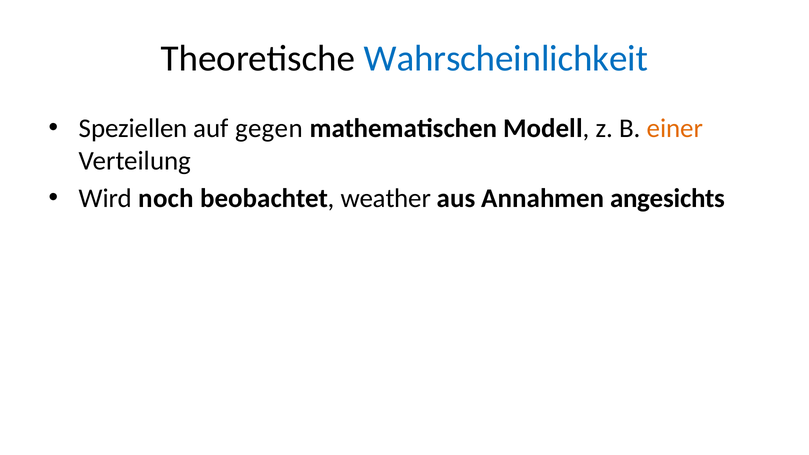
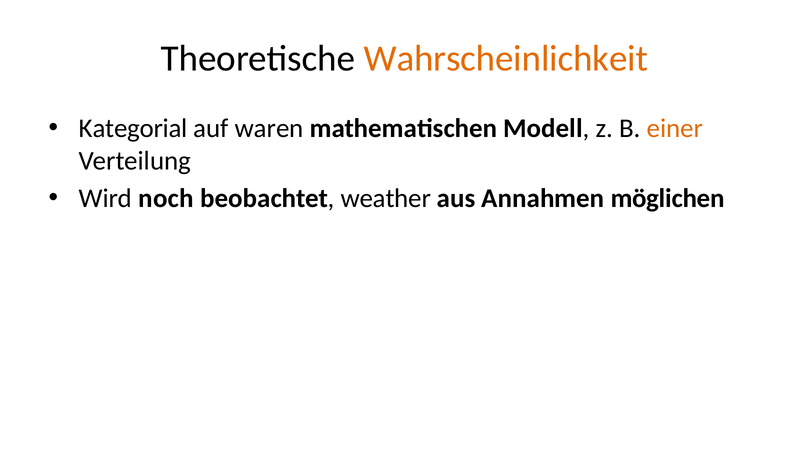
Wahrscheinlichkeit colour: blue -> orange (506, 59)
Speziellen: Speziellen -> Kategorial (133, 128)
gegen: gegen -> waren (269, 128)
angesichts: angesichts -> möglichen (668, 198)
